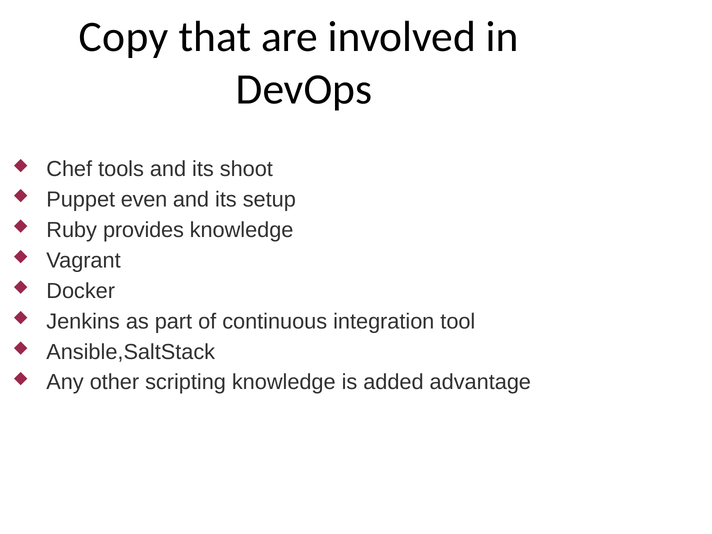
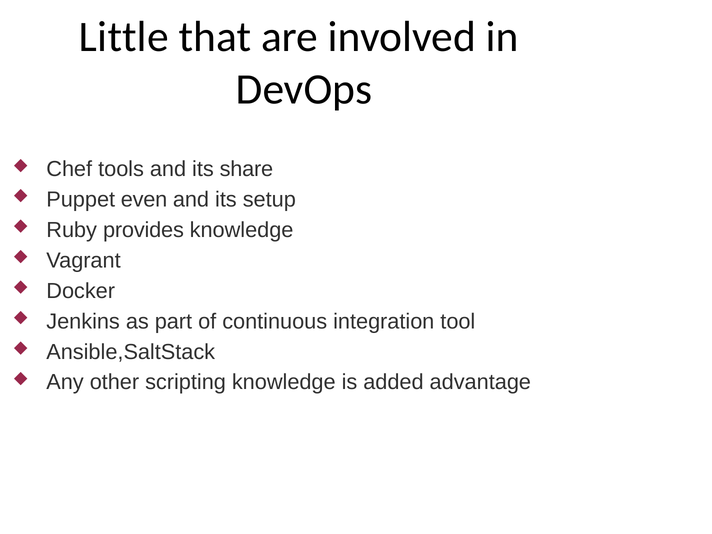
Copy: Copy -> Little (124, 37)
shoot: shoot -> share (246, 169)
